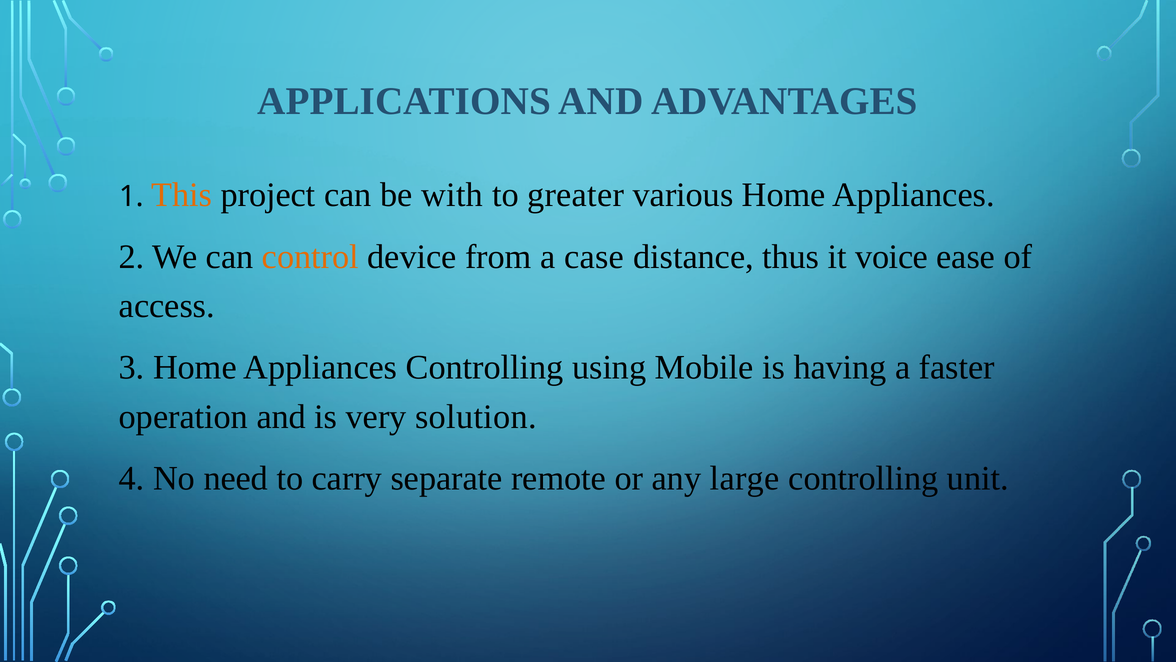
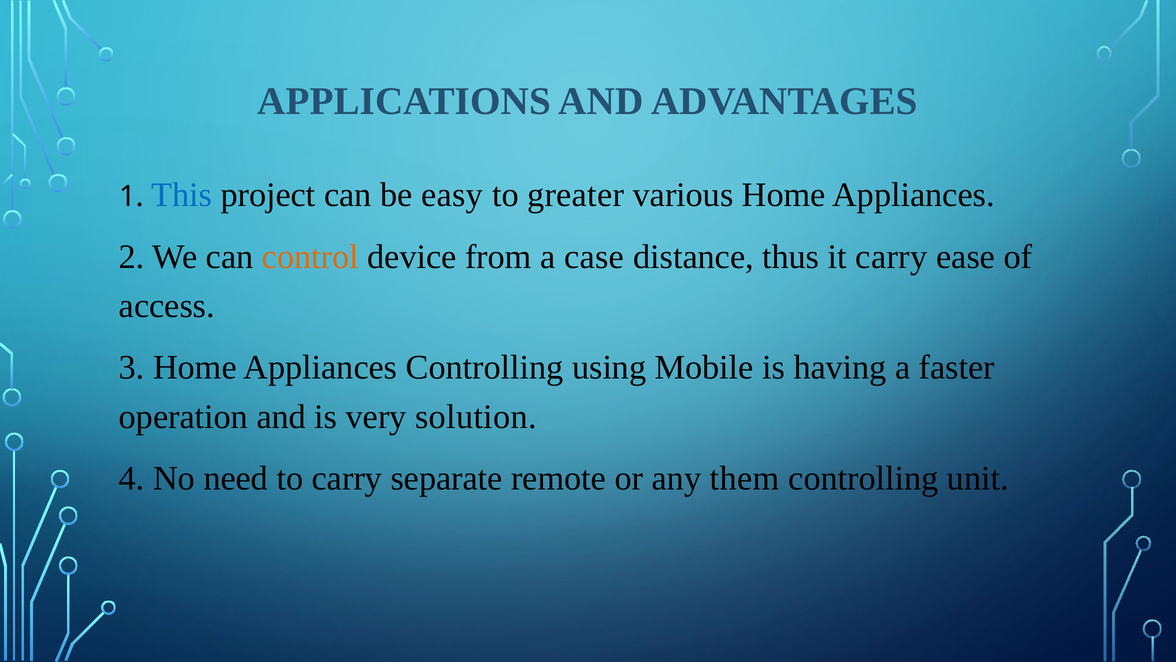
This colour: orange -> blue (182, 195)
with: with -> easy (452, 195)
it voice: voice -> carry (891, 257)
large: large -> them (745, 478)
